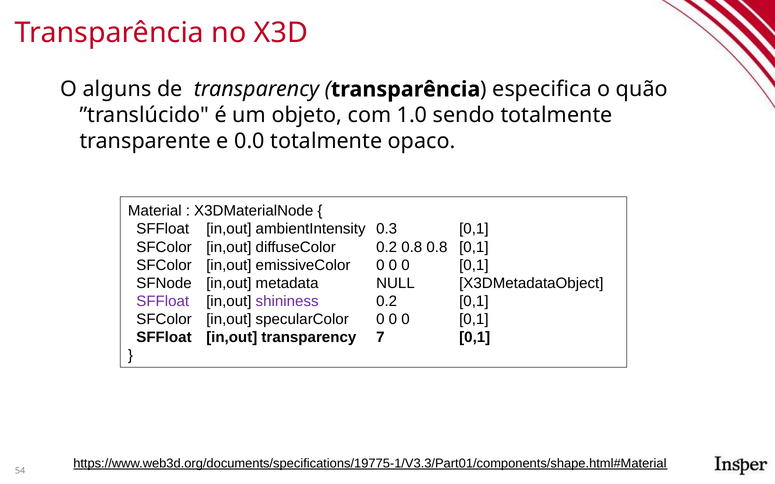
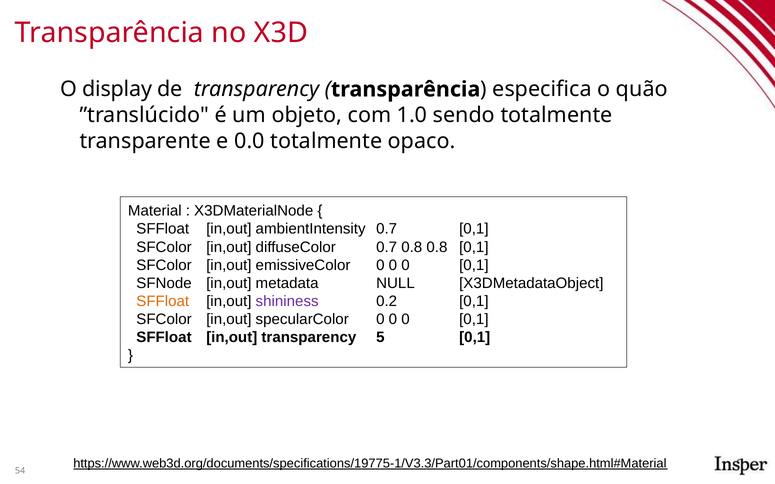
alguns: alguns -> display (117, 89)
ambientIntensity 0.3: 0.3 -> 0.7 (387, 229)
diffuseColor 0.2: 0.2 -> 0.7 (387, 247)
SFFloat colour: purple -> orange (163, 302)
7: 7 -> 5 (380, 338)
